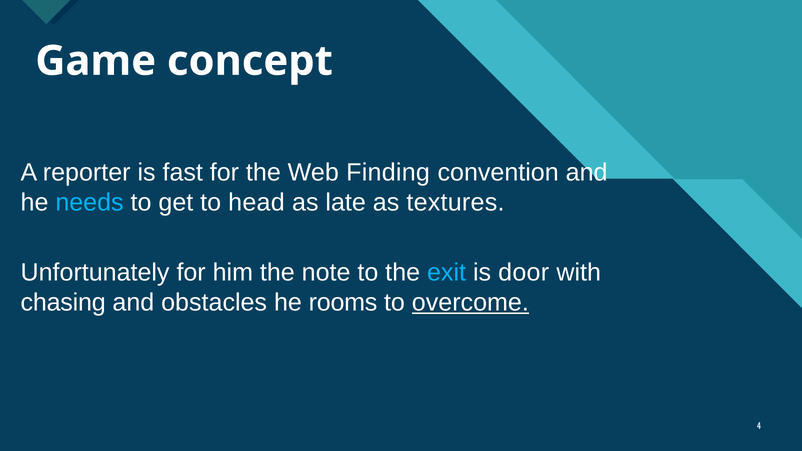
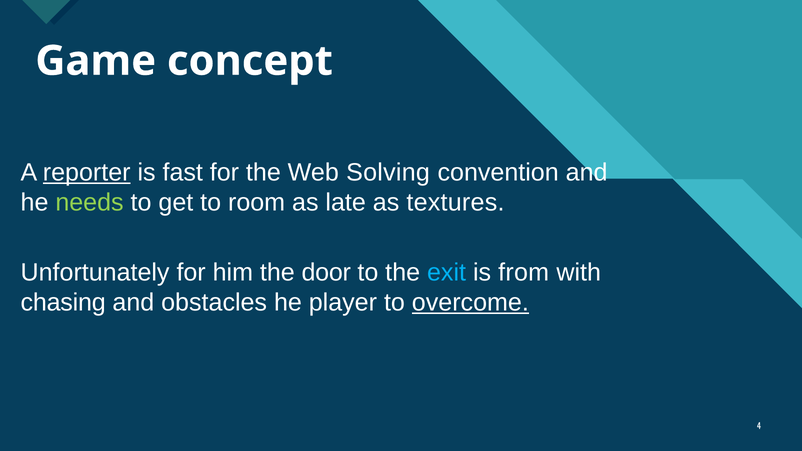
reporter underline: none -> present (87, 172)
Finding: Finding -> Solving (388, 172)
needs colour: light blue -> light green (90, 203)
head: head -> room (257, 203)
note: note -> door (326, 273)
door: door -> from (524, 273)
rooms: rooms -> player (343, 303)
